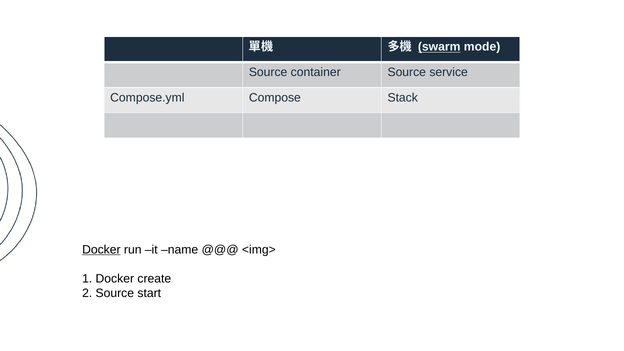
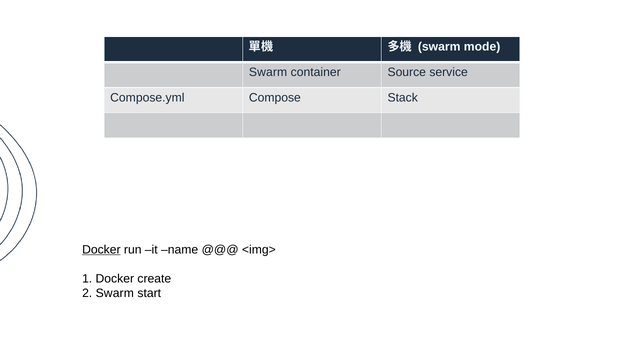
swarm underline: present -> none (439, 47)
Source: Source -> Swarm (268, 72)
2 Source: Source -> Swarm (115, 293)
